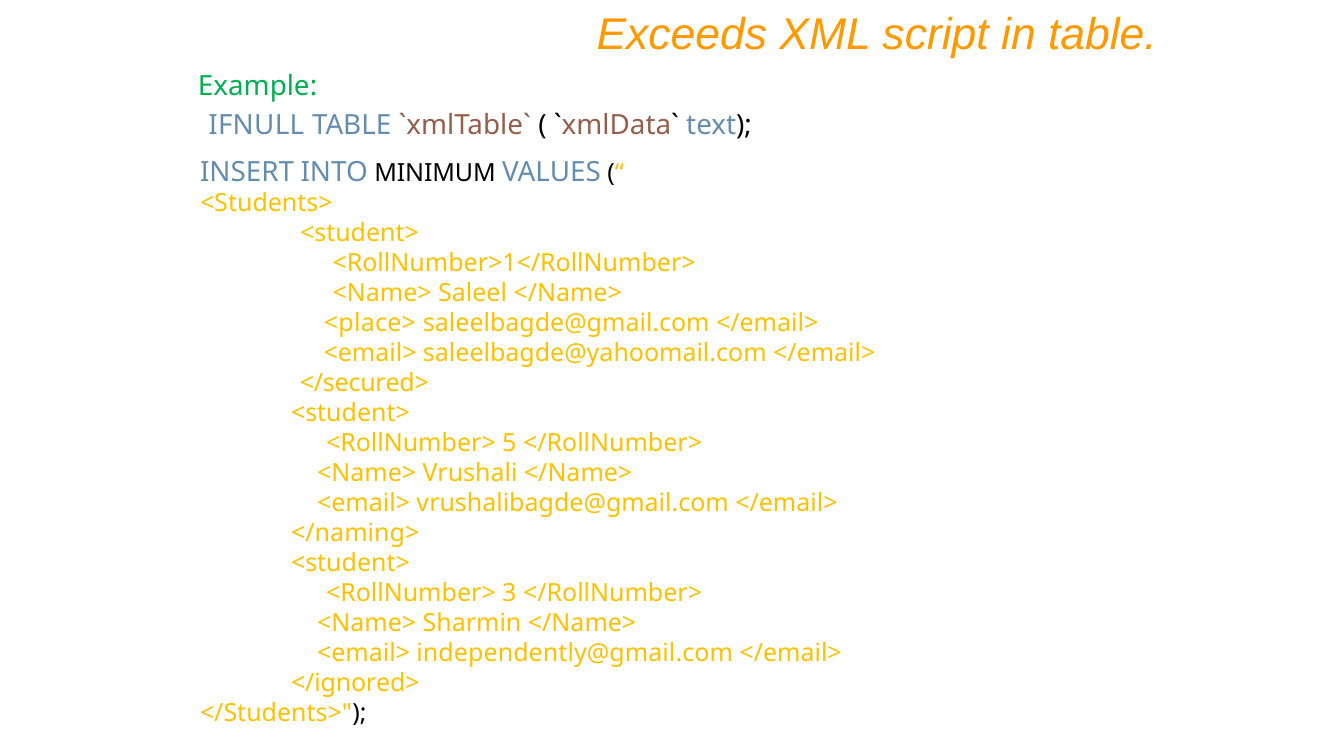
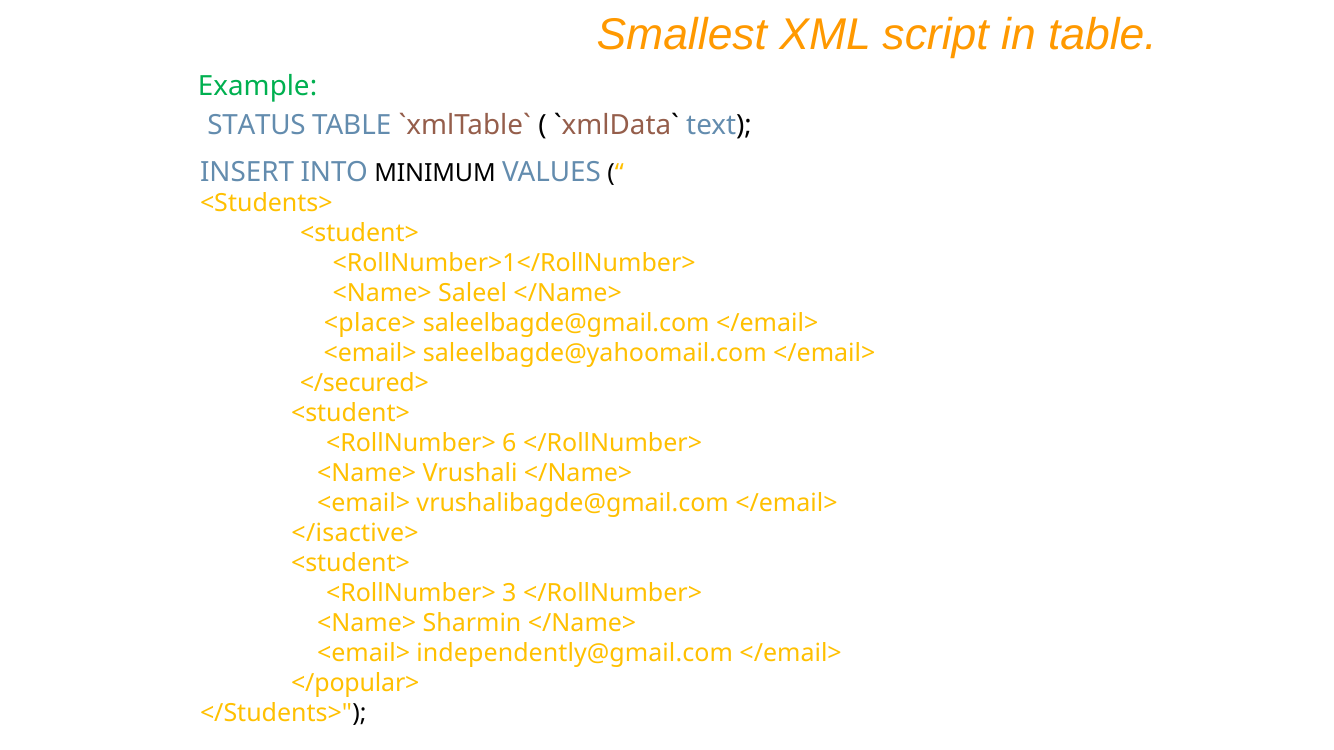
Exceeds: Exceeds -> Smallest (682, 35)
IFNULL: IFNULL -> STATUS (257, 125)
5: 5 -> 6 (509, 444)
</naming>: </naming> -> </isactive> (355, 534)
</ignored>: </ignored> -> </popular> (355, 684)
